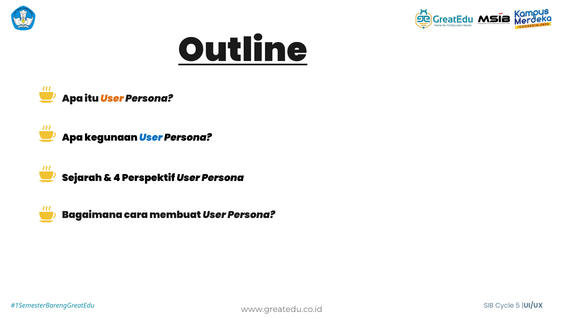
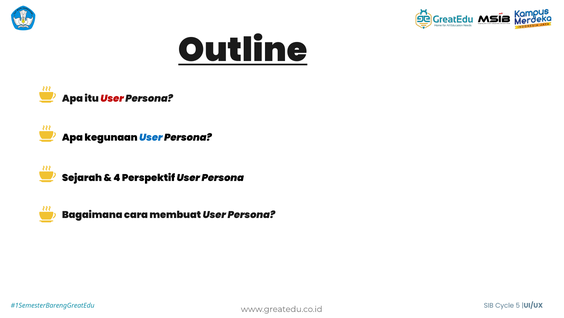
User colour: orange -> red (112, 98)
